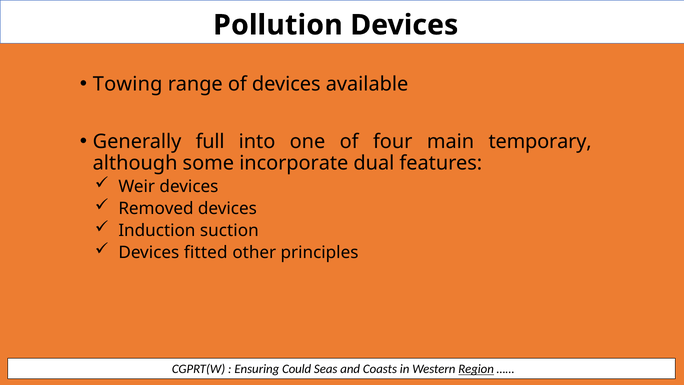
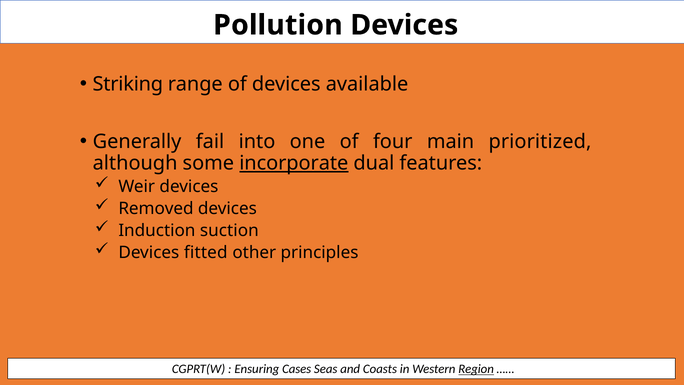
Towing: Towing -> Striking (128, 84)
full: full -> fail (210, 141)
temporary: temporary -> prioritized (540, 141)
incorporate underline: none -> present (294, 163)
Could: Could -> Cases (297, 369)
